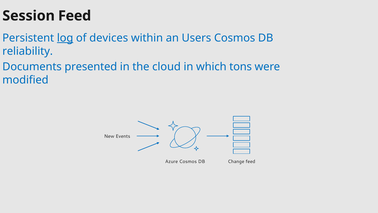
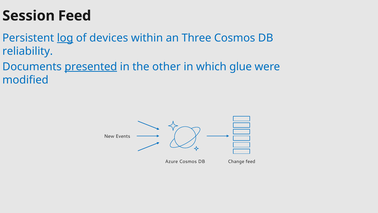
Users: Users -> Three (196, 38)
presented underline: none -> present (91, 67)
cloud: cloud -> other (166, 67)
tons: tons -> glue (241, 67)
